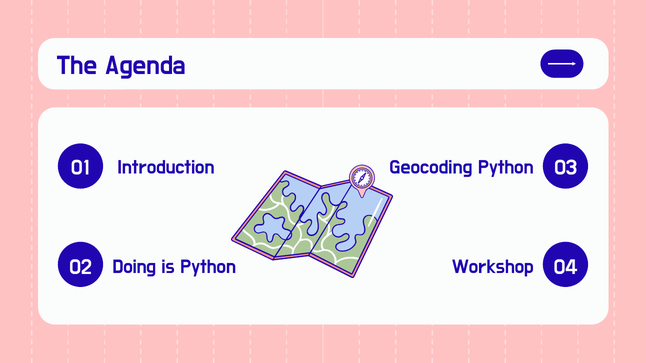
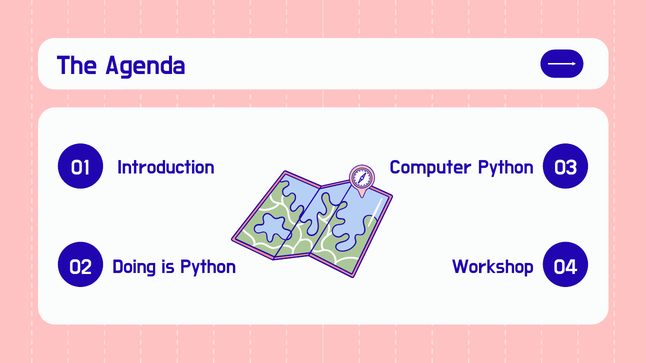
Geocoding: Geocoding -> Computer (431, 168)
